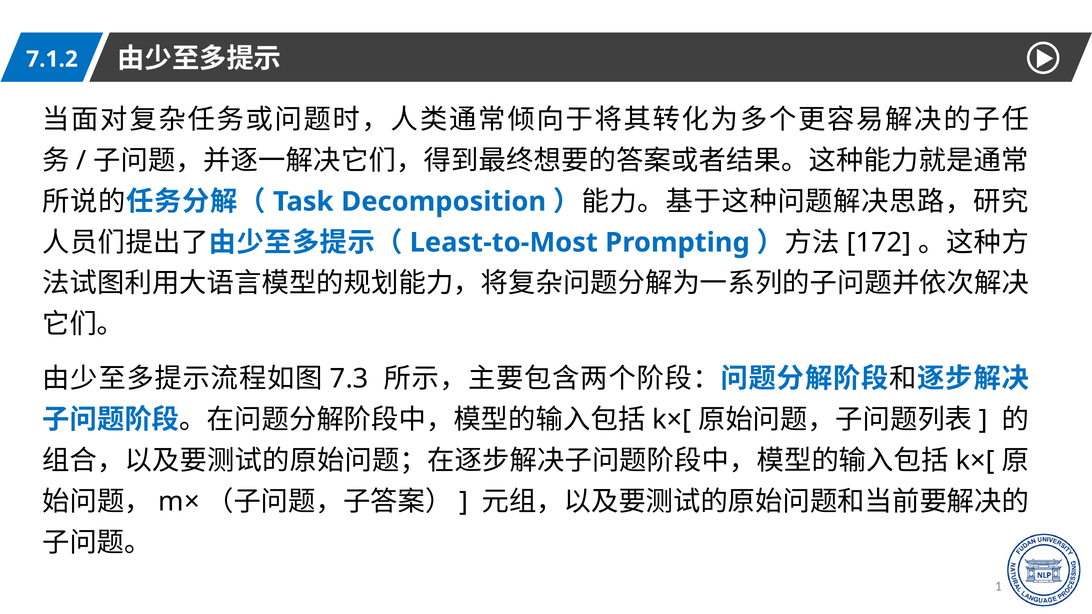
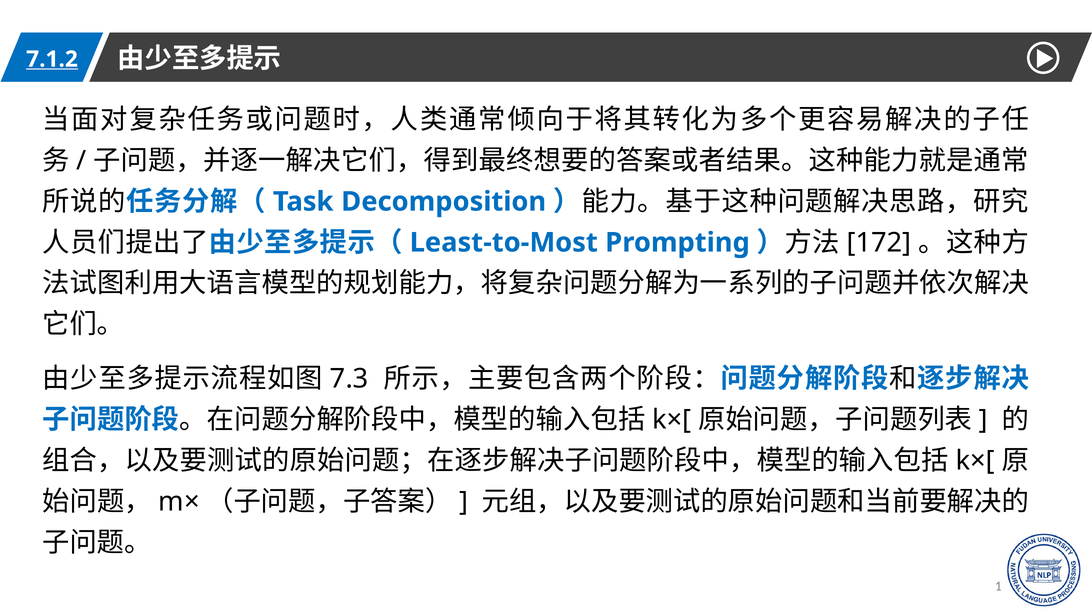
7.1.2 underline: none -> present (52, 59)
